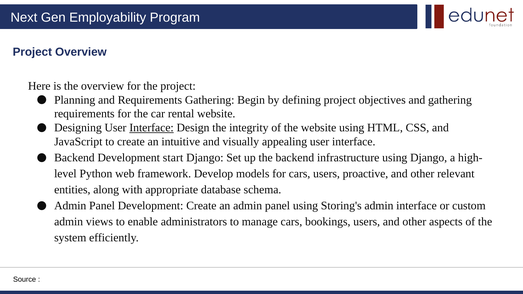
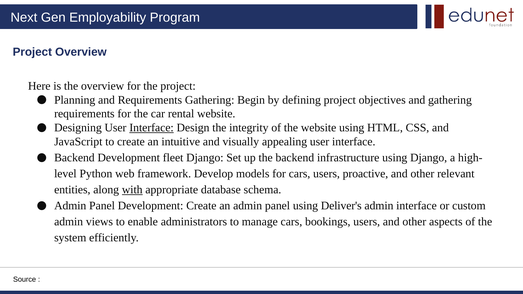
start: start -> fleet (173, 158)
with underline: none -> present (132, 190)
Storing's: Storing's -> Deliver's (341, 206)
